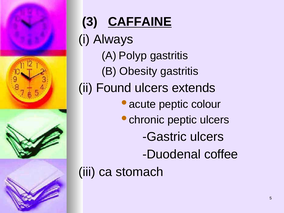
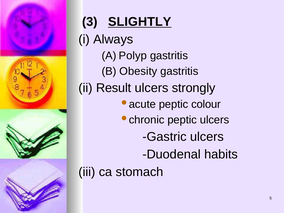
CAFFAINE: CAFFAINE -> SLIGHTLY (140, 22)
Found: Found -> Result (114, 88)
extends: extends -> strongly (194, 88)
coffee: coffee -> habits (221, 154)
